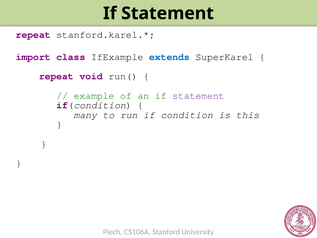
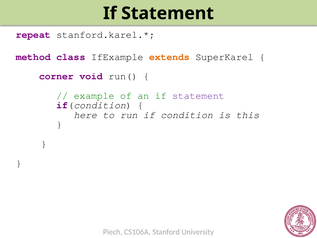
import: import -> method (33, 57)
extends colour: blue -> orange (169, 57)
repeat: repeat -> corner (56, 76)
many: many -> here (85, 115)
